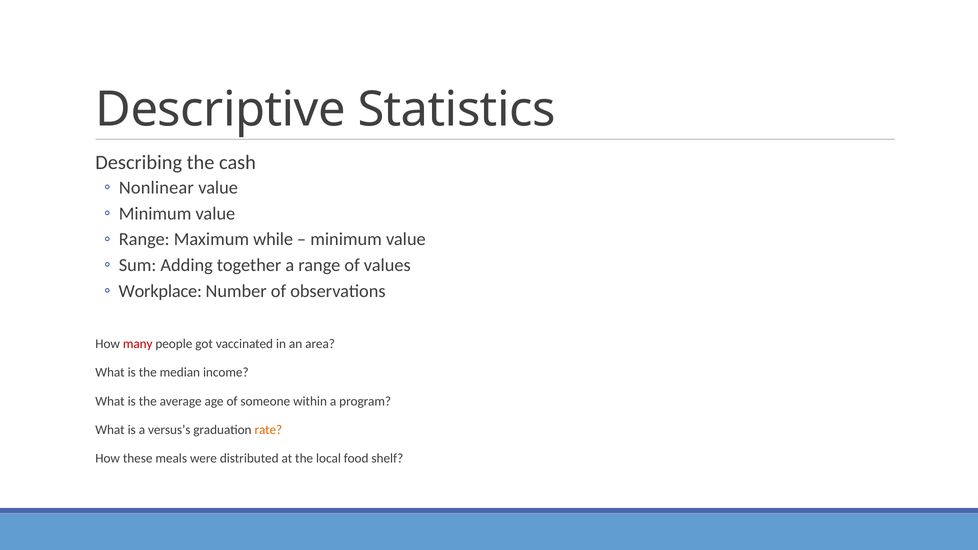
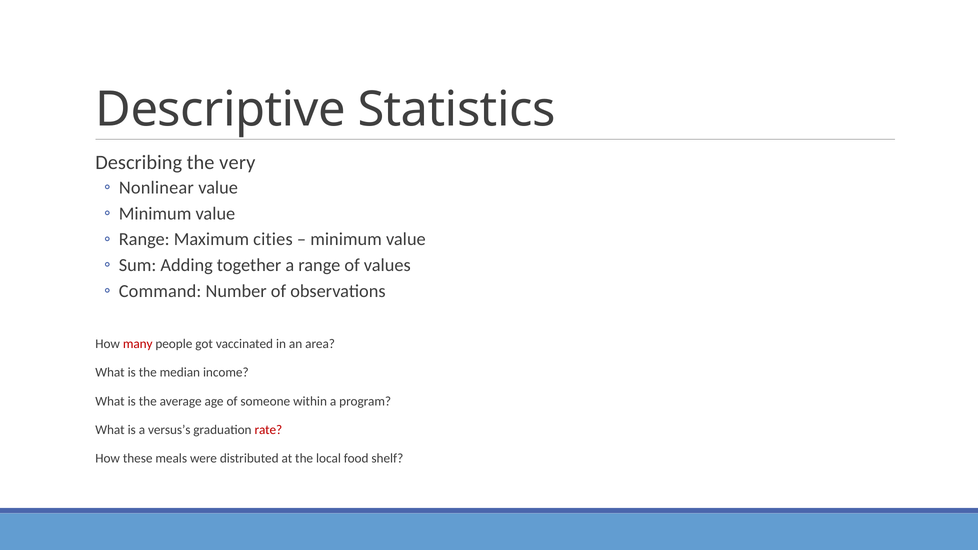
cash: cash -> very (237, 163)
while: while -> cities (273, 239)
Workplace: Workplace -> Command (160, 291)
rate colour: orange -> red (268, 430)
